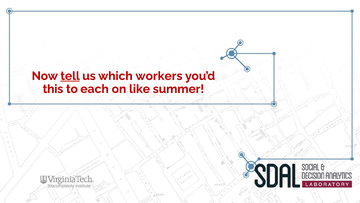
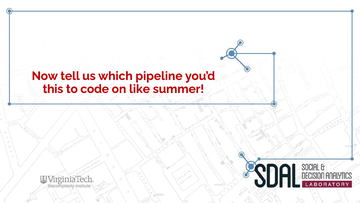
tell underline: present -> none (70, 76)
workers: workers -> pipeline (159, 76)
each: each -> code (95, 89)
